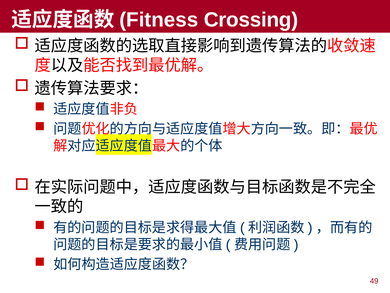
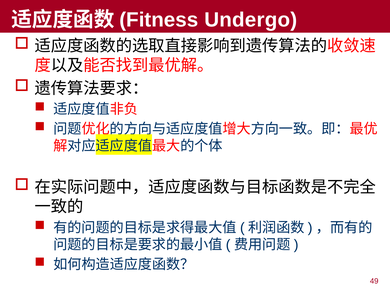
Crossing: Crossing -> Undergo (251, 20)
